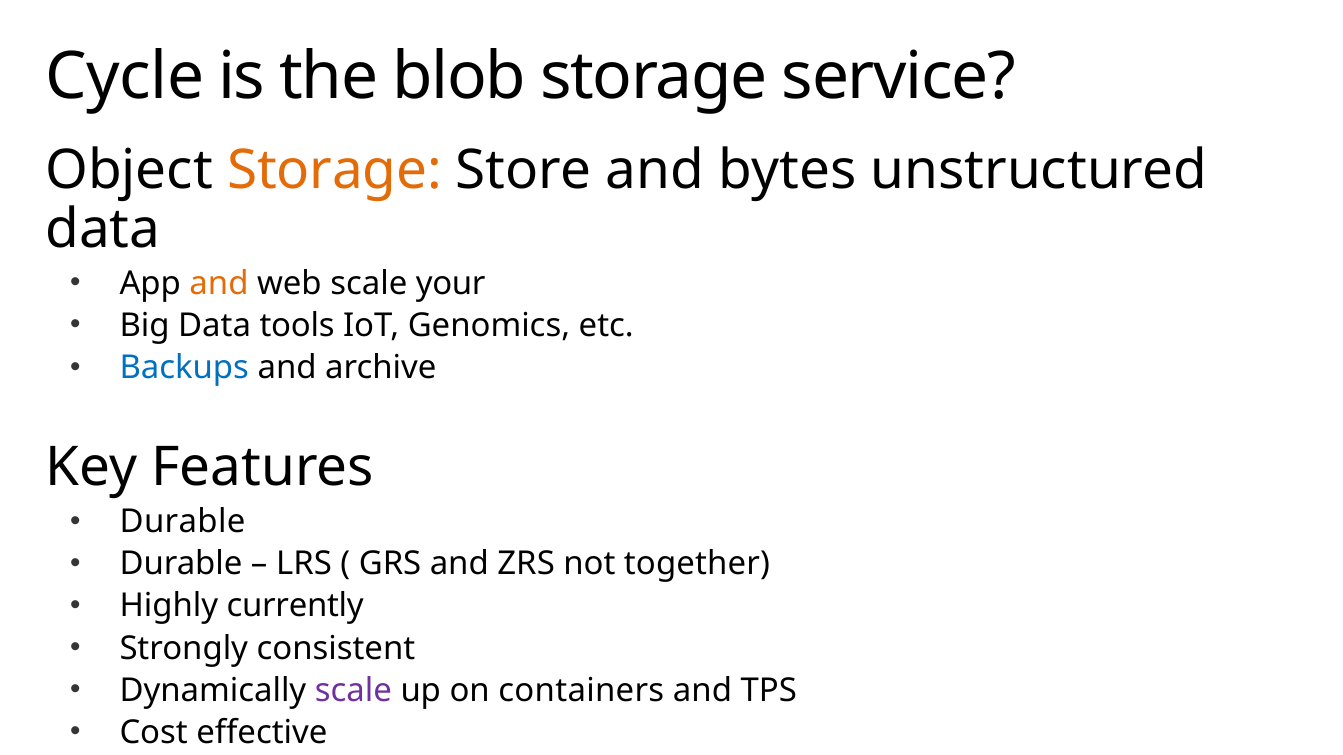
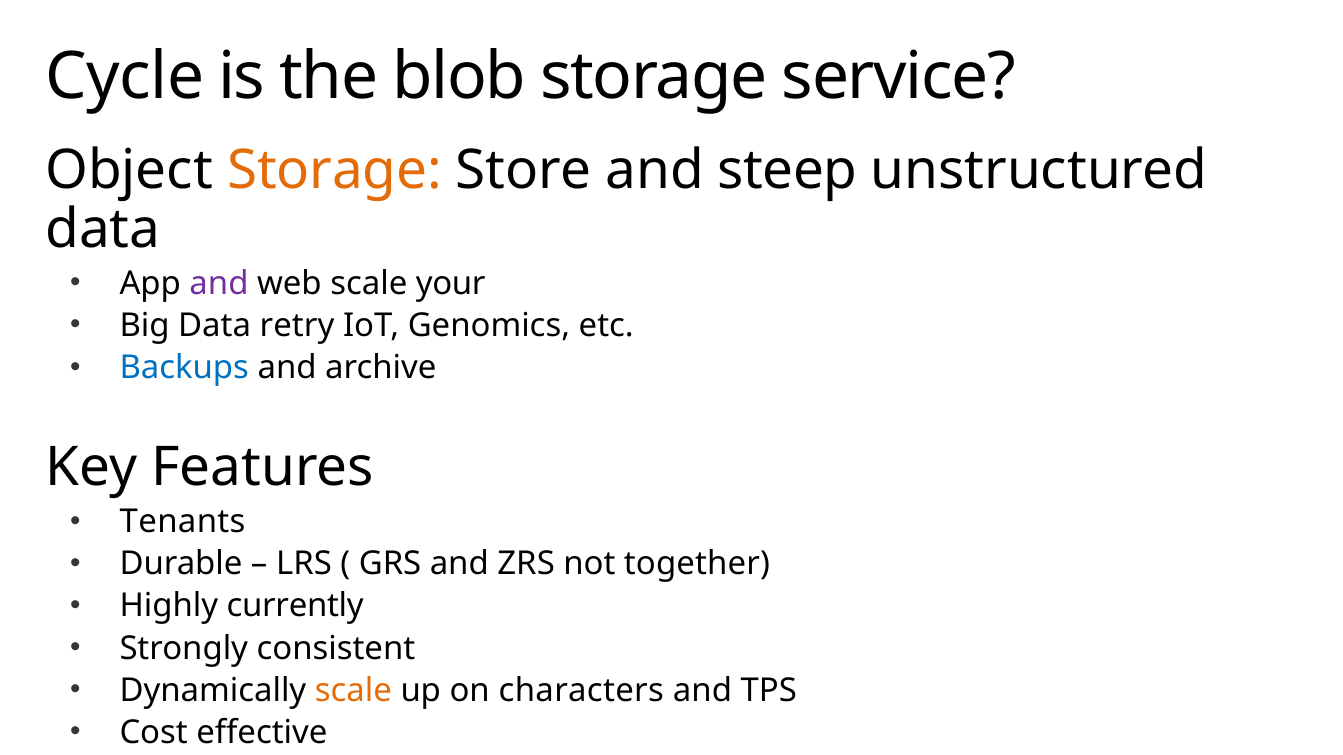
bytes: bytes -> steep (788, 170)
and colour: orange -> purple (219, 284)
tools: tools -> retry (297, 326)
Durable: Durable -> Tenants (183, 522)
scale colour: purple -> orange (353, 691)
containers: containers -> characters (581, 691)
